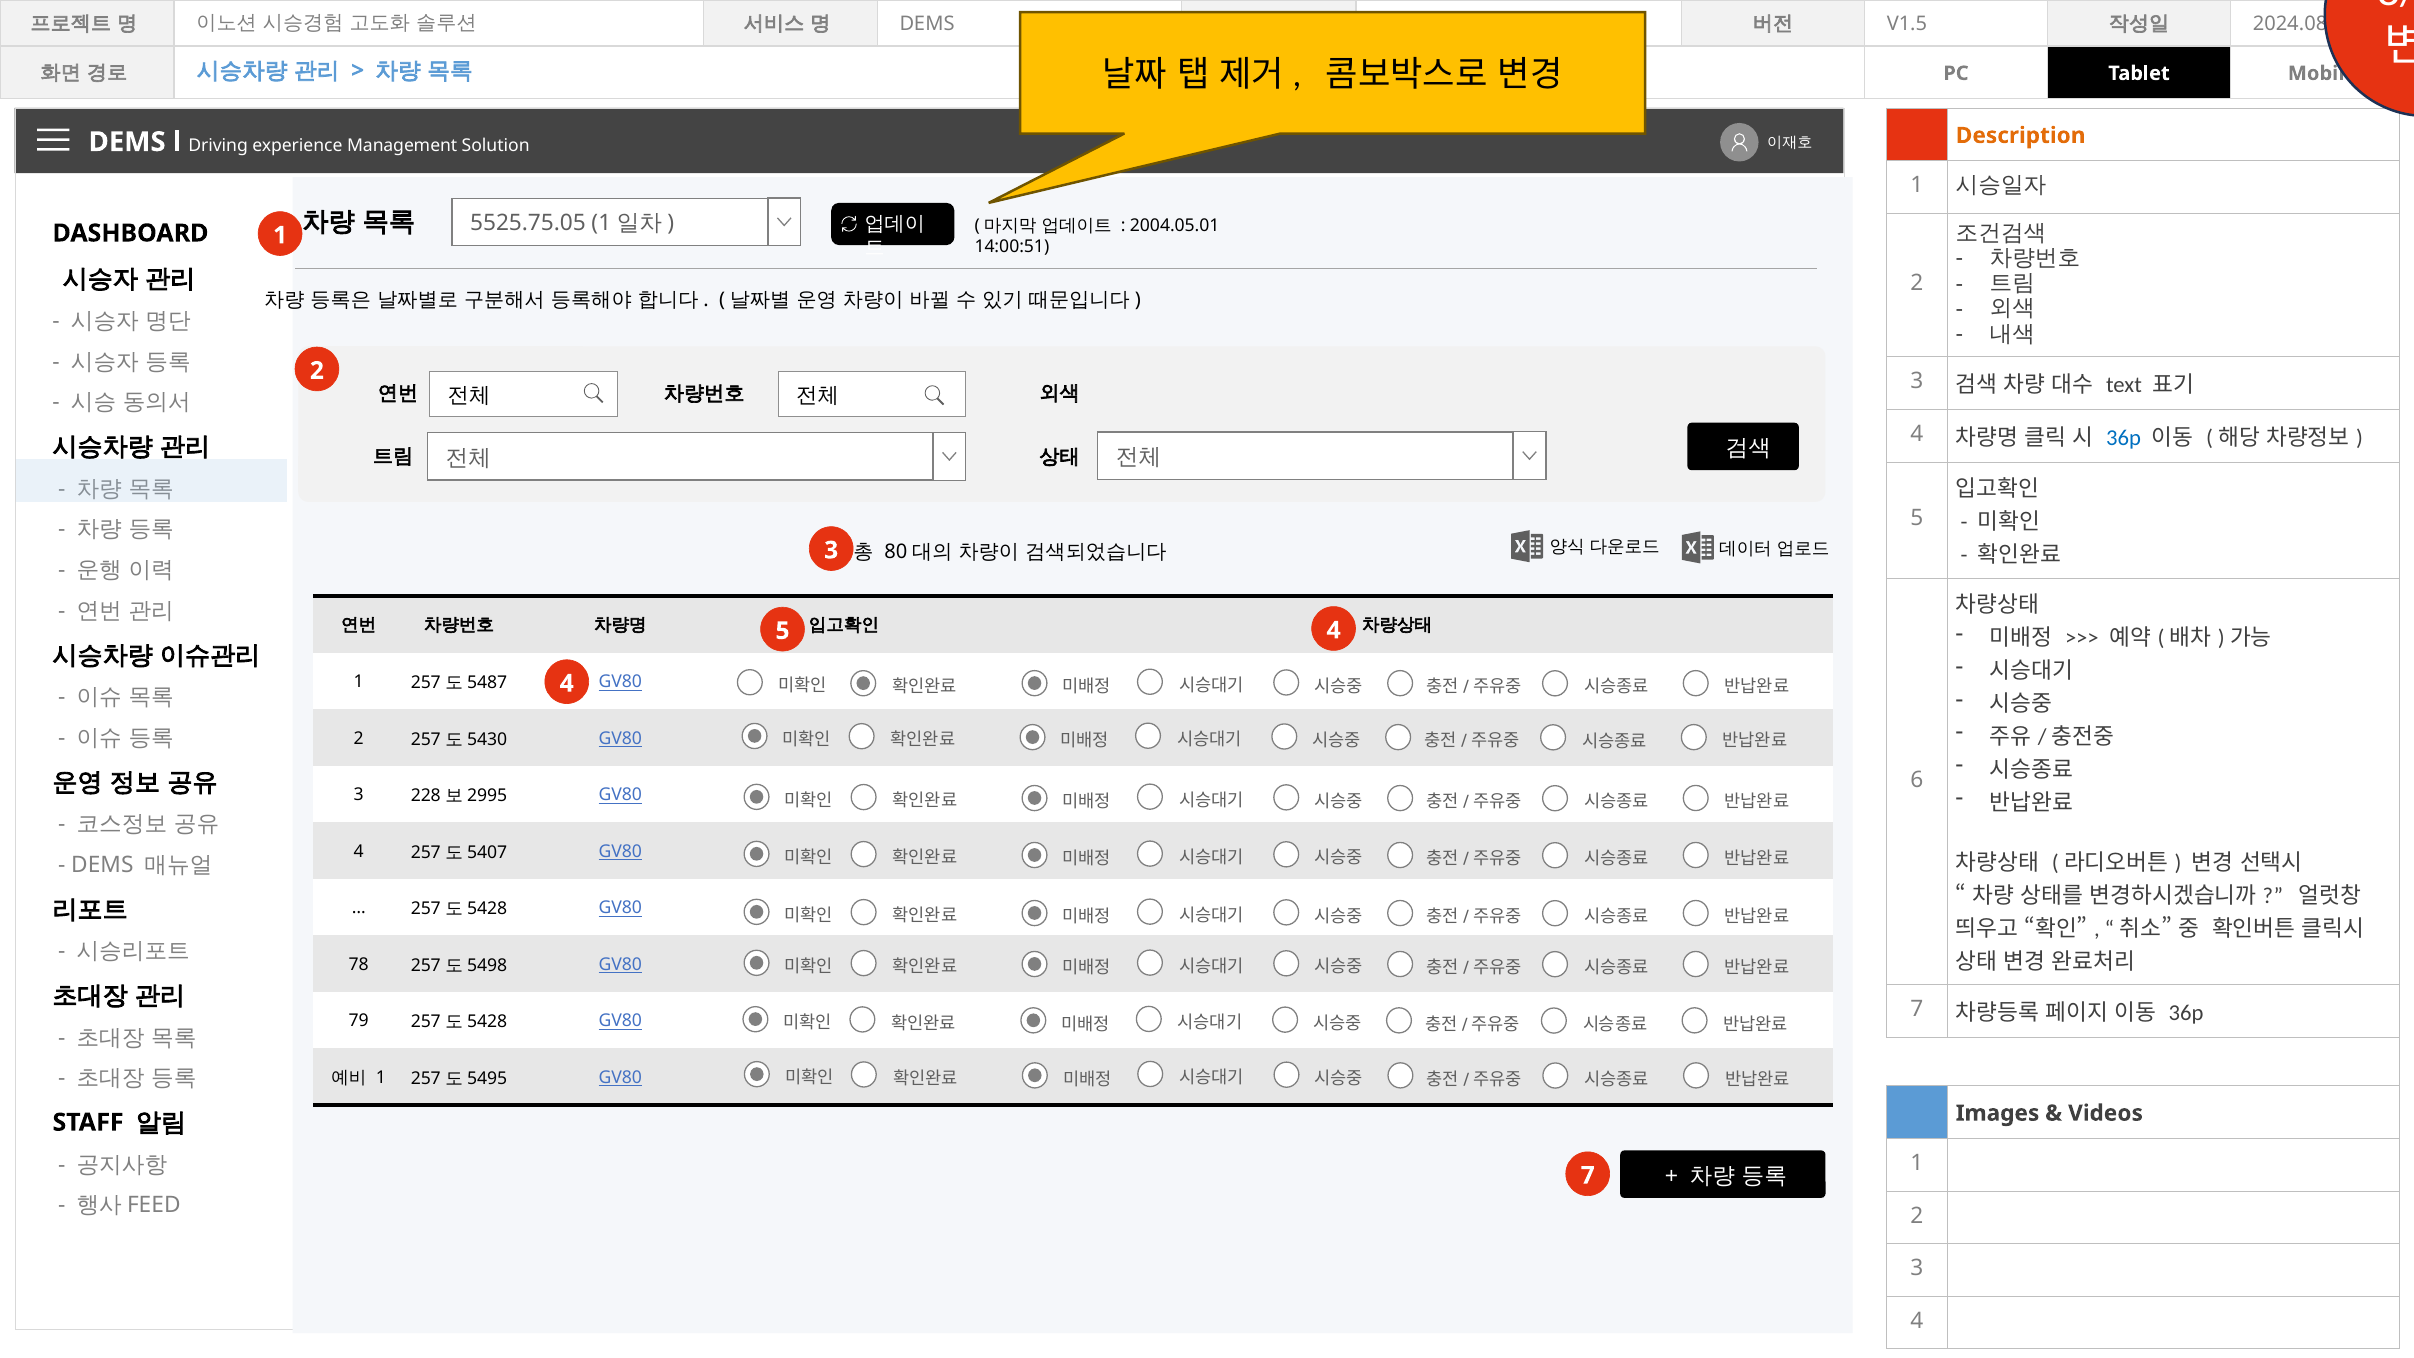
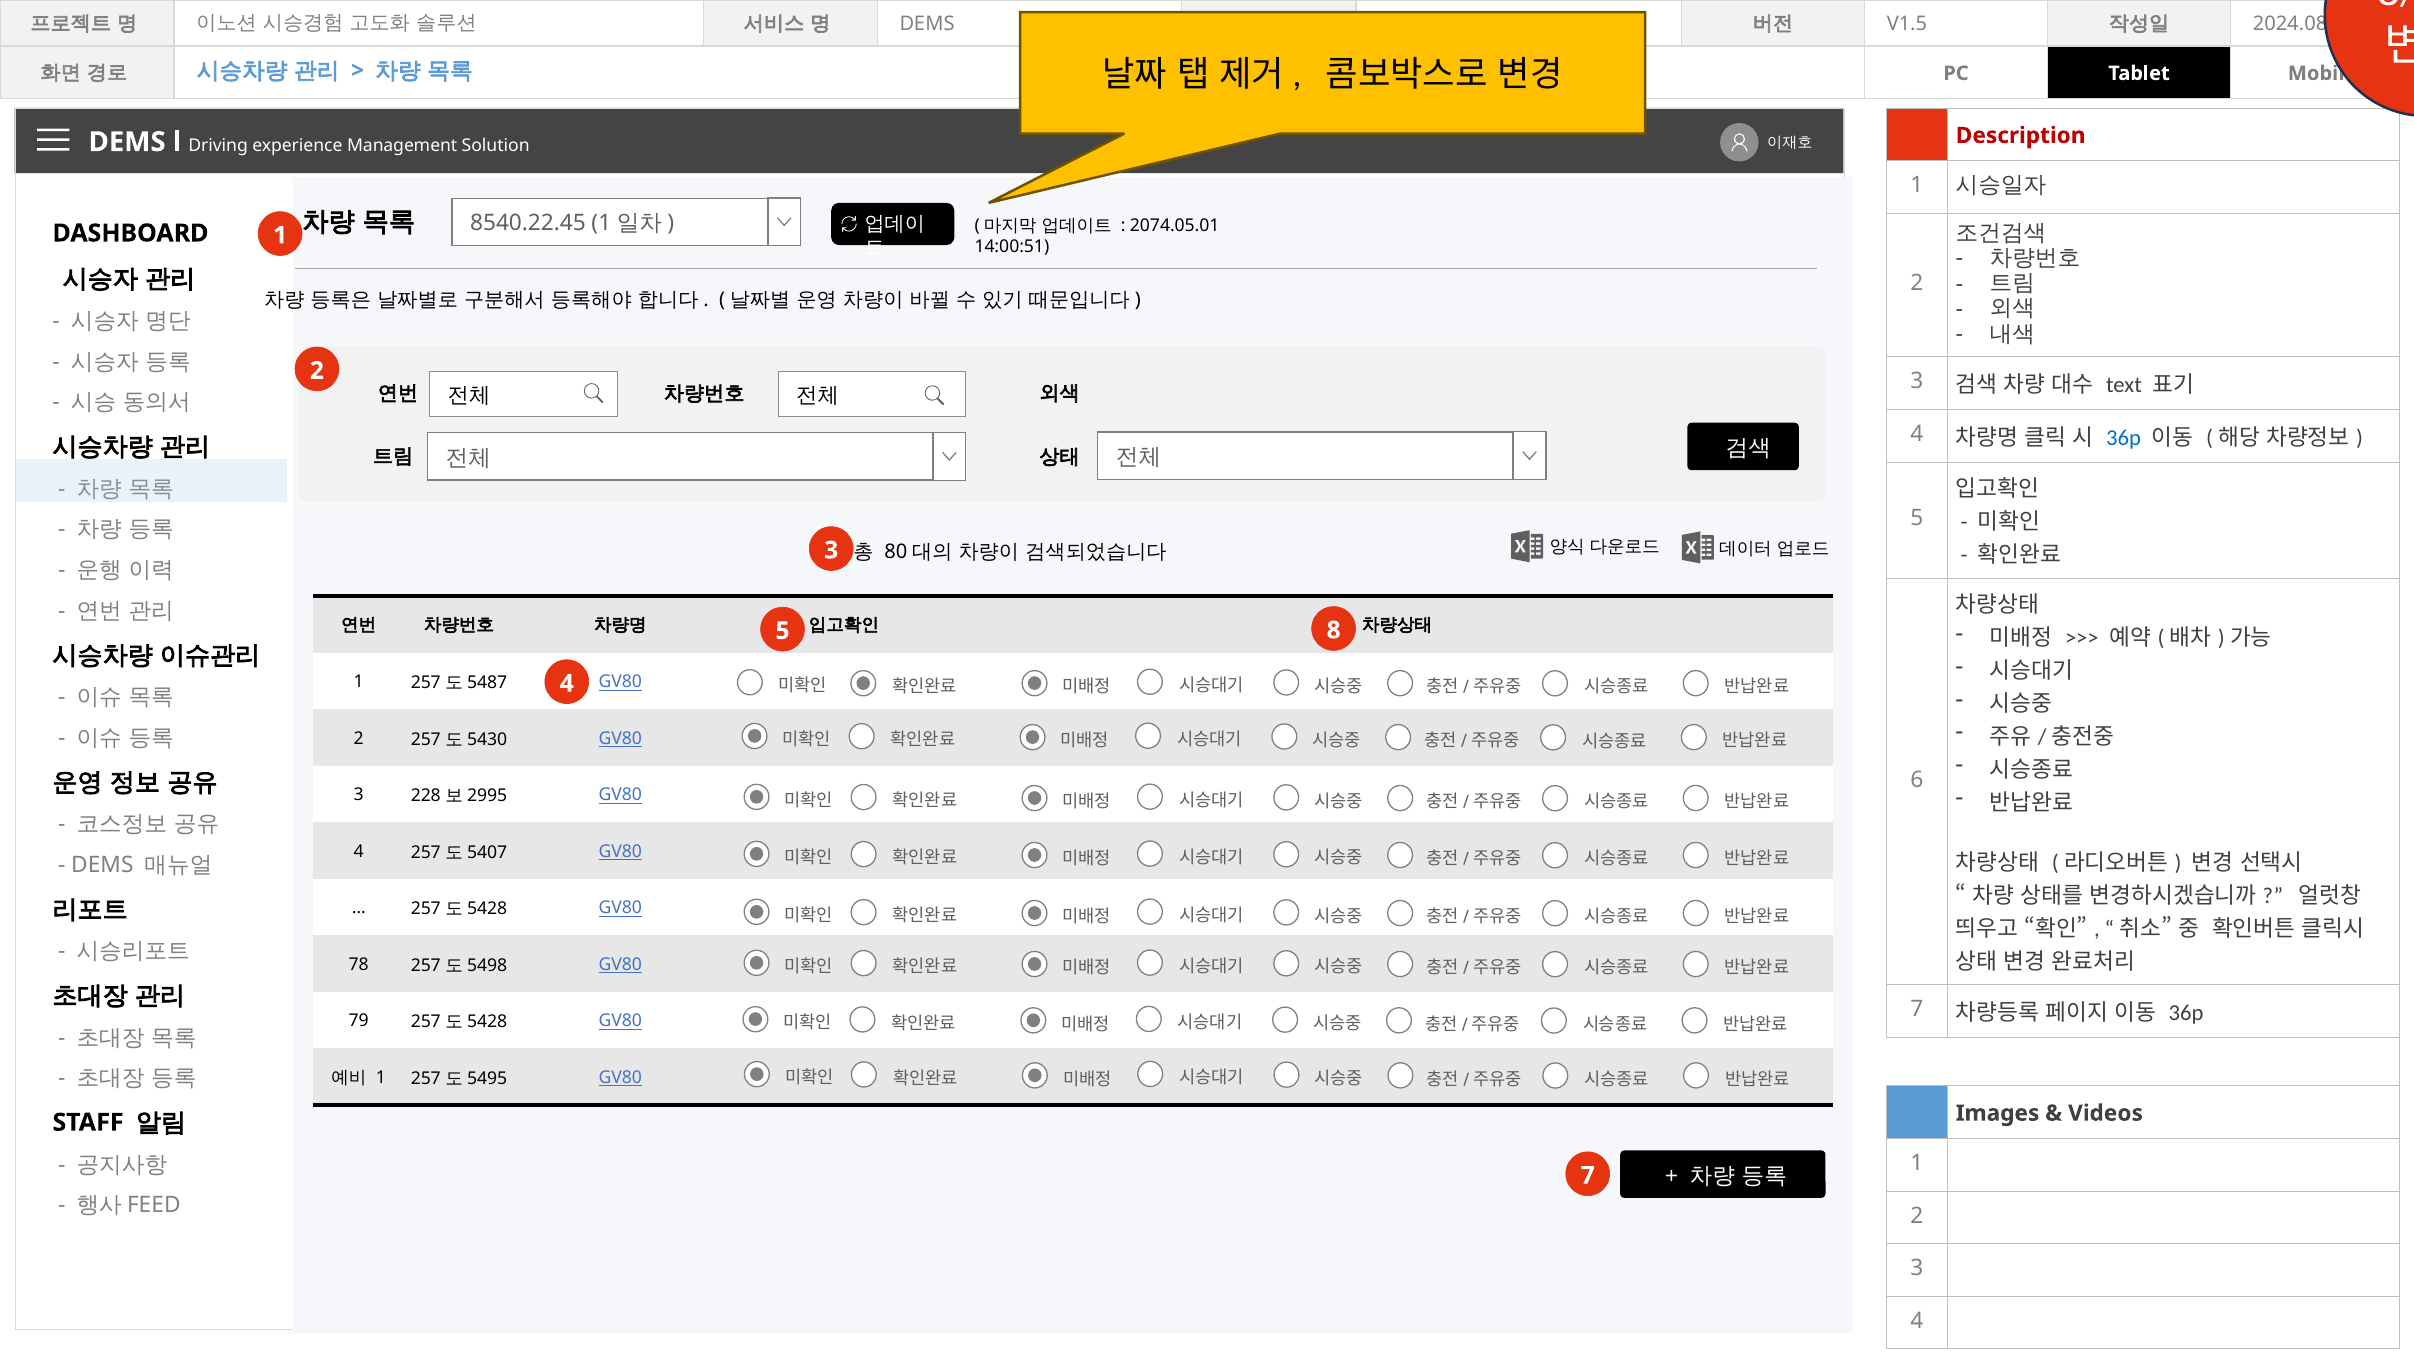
Description colour: orange -> red (2021, 136)
5525.75.05: 5525.75.05 -> 8540.22.45 (528, 223)
2004.05.01: 2004.05.01 -> 2074.05.01 (1175, 226)
5 4: 4 -> 8 (1334, 630)
